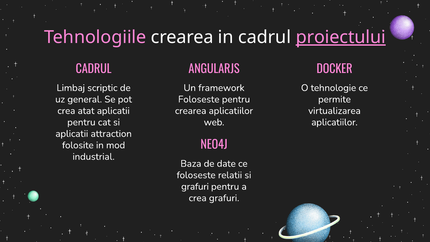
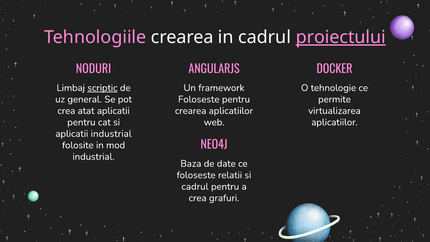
CADRUL: CADRUL -> NODURI (94, 69)
scriptic underline: none -> present (102, 88)
aplicatii attraction: attraction -> industrial (111, 134)
grafuri: grafuri -> cadrul (195, 186)
